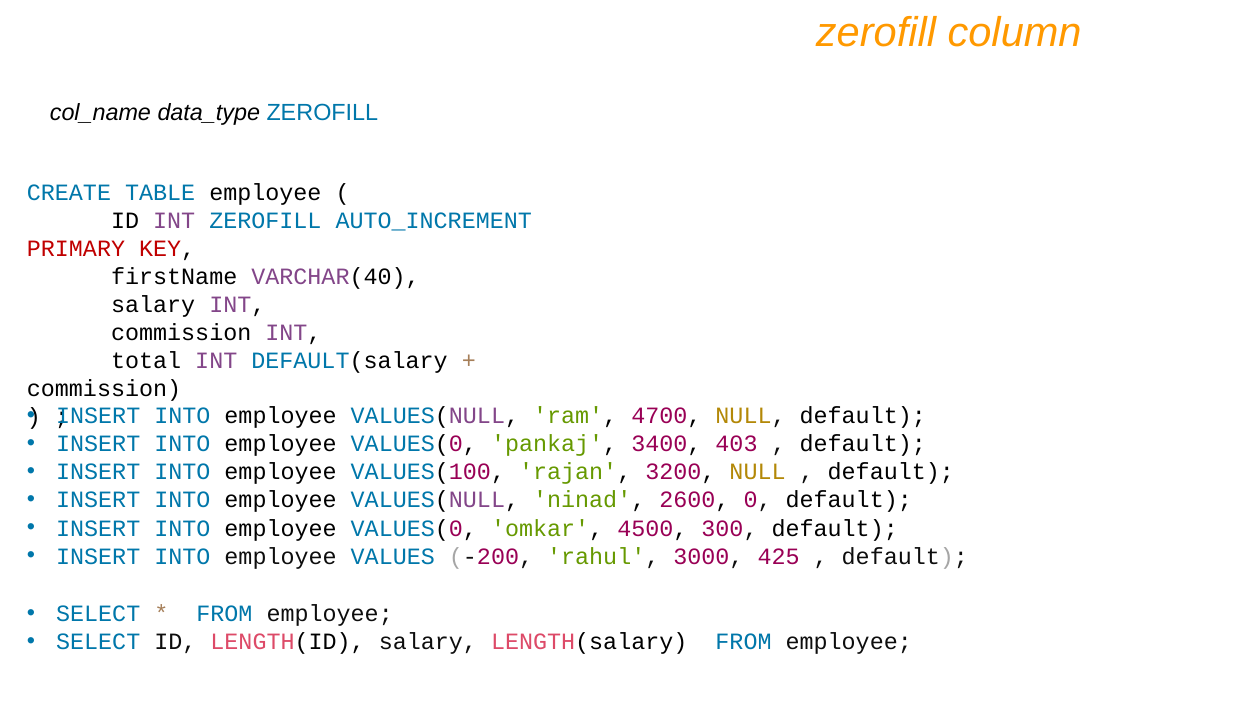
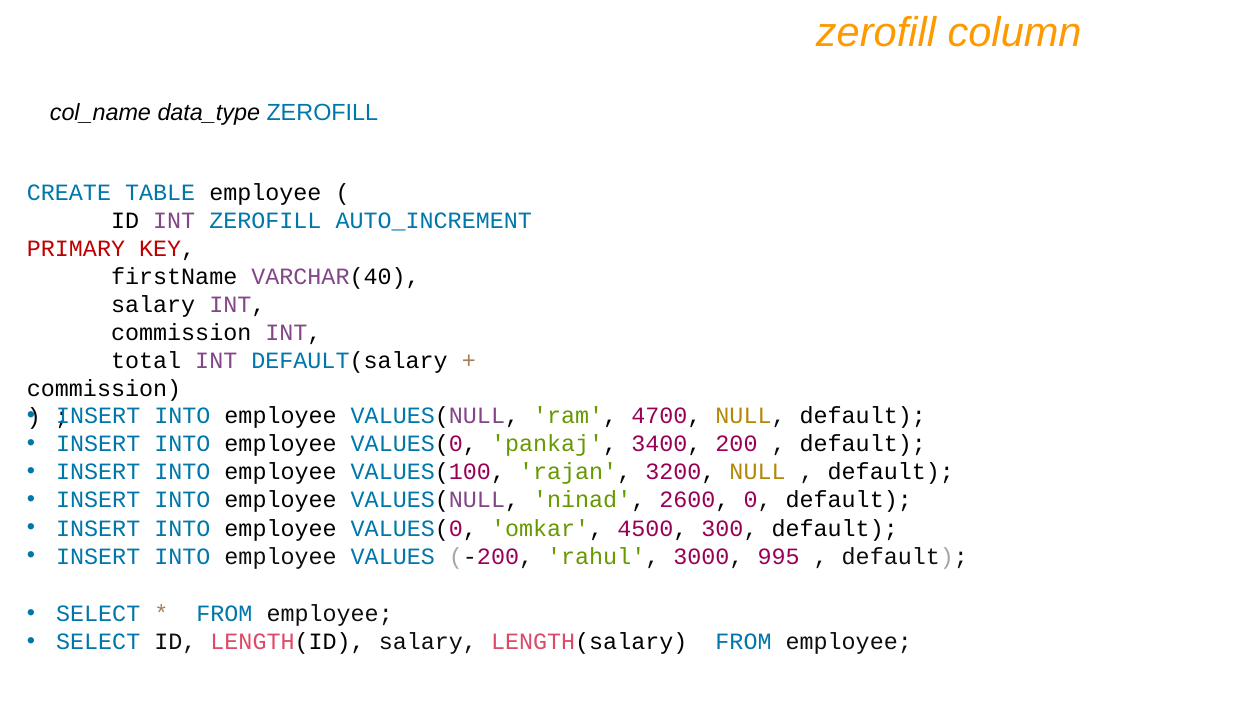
403: 403 -> 200 (737, 444)
425: 425 -> 995 (779, 557)
